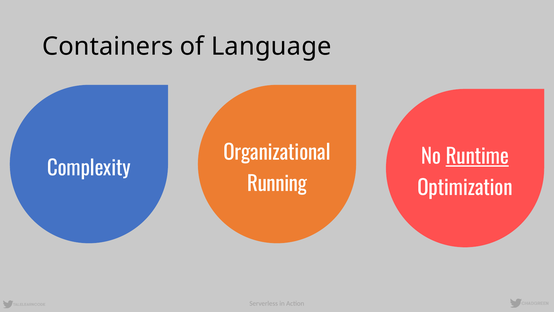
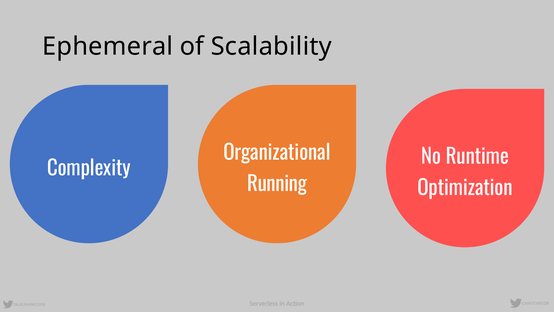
Containers: Containers -> Ephemeral (108, 47)
Language: Language -> Scalability (271, 47)
Runtime underline: present -> none (477, 157)
